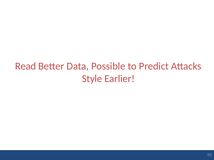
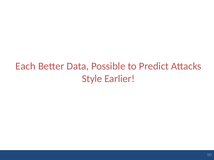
Read: Read -> Each (25, 66)
